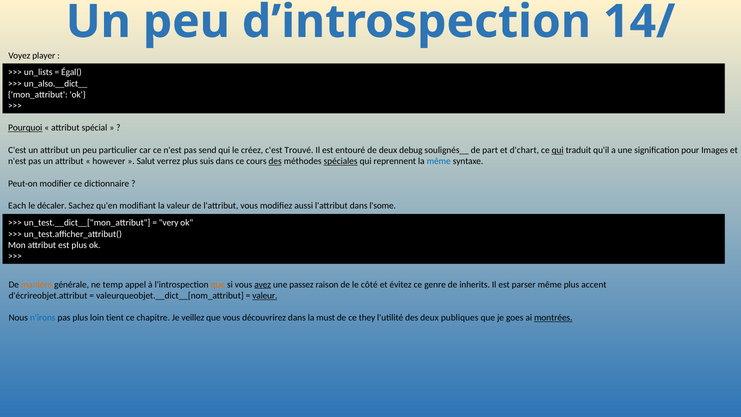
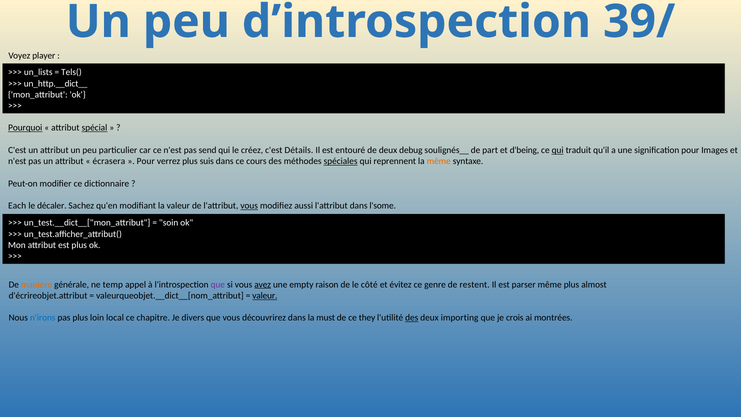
14/: 14/ -> 39/ (639, 22)
Égal(: Égal( -> Tels( (71, 72)
un_also.__dict__: un_also.__dict__ -> un_http.__dict__ (56, 83)
spécial underline: none -> present (94, 128)
Trouvé: Trouvé -> Détails (299, 150)
d'chart: d'chart -> d'being (524, 150)
however: however -> écrasera (109, 161)
Salut: Salut -> Pour (146, 161)
des underline: present -> none (275, 161)
même colour: blue -> orange (439, 161)
vous underline: none -> present (249, 206)
very: very -> soin (169, 223)
que colour: orange -> purple (218, 284)
passez: passez -> empty (301, 284)
inherits: inherits -> restent (475, 284)
accent: accent -> almost (594, 284)
tient: tient -> local (115, 318)
veillez: veillez -> divers (193, 318)
des underline: none -> present (412, 318)
publiques: publiques -> importing (460, 318)
goes: goes -> crois (515, 318)
montrées underline: present -> none (553, 318)
